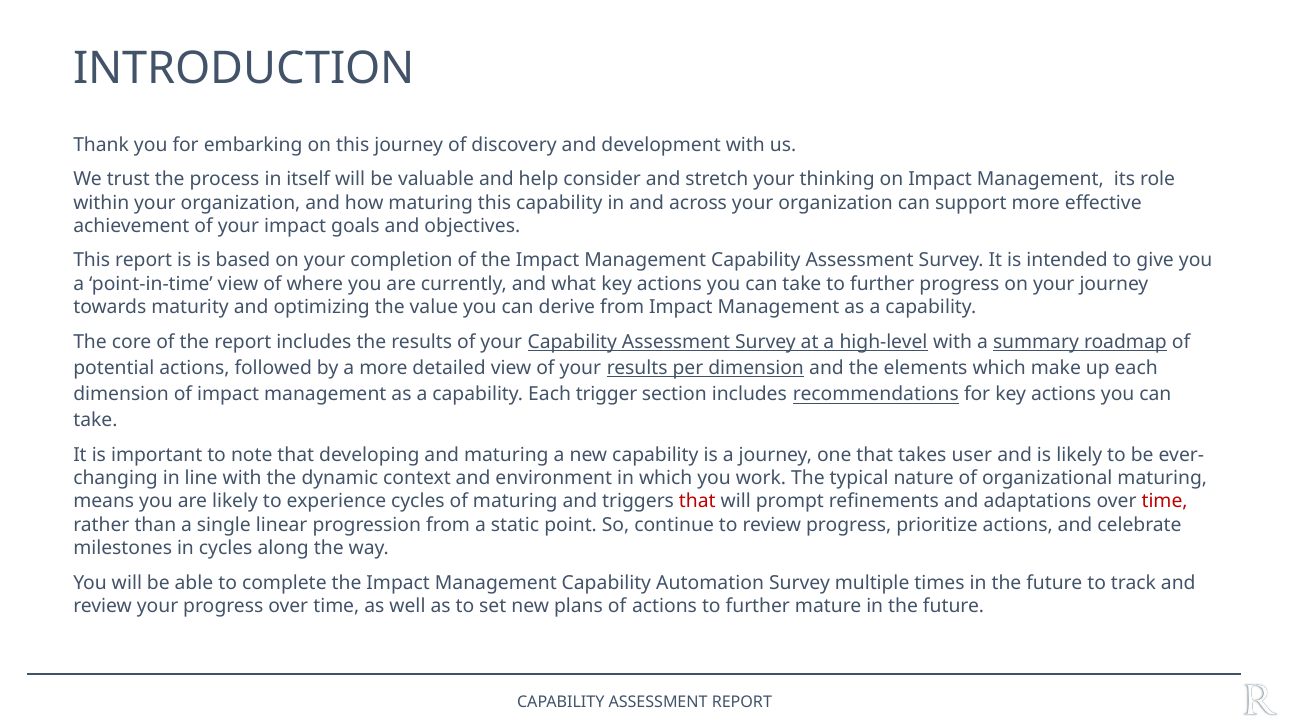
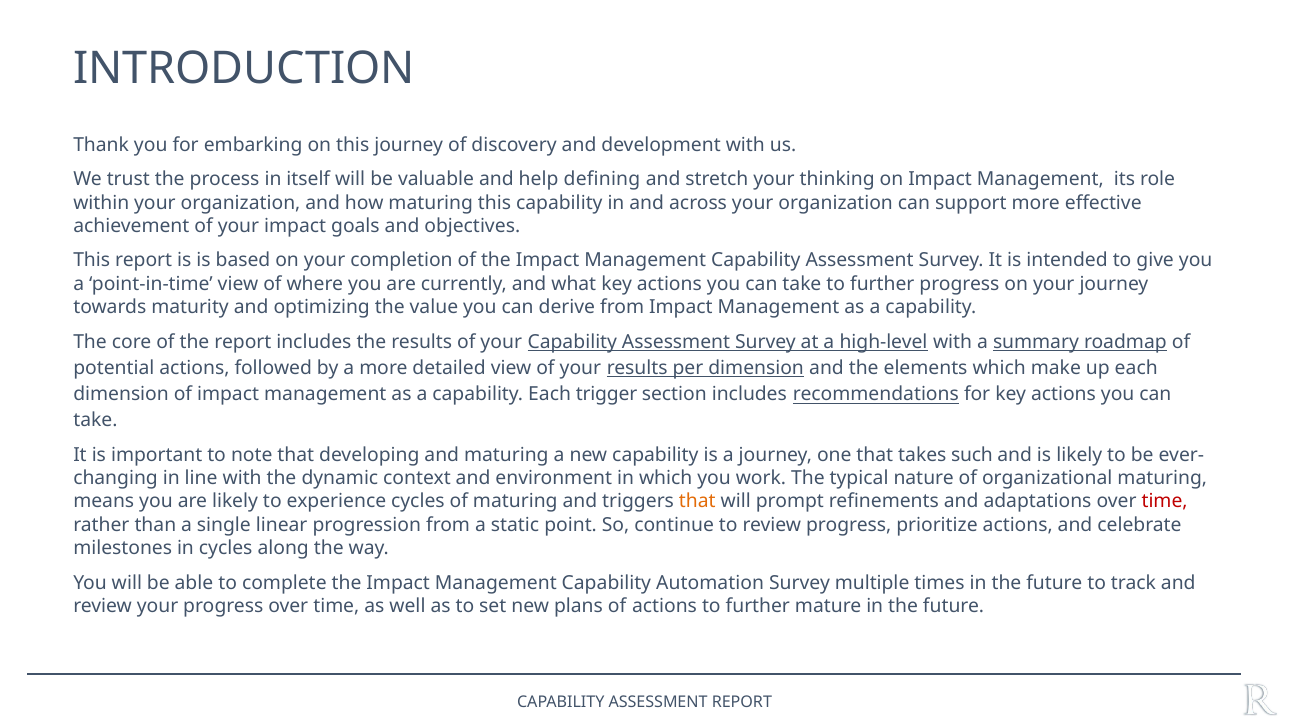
consider: consider -> defining (602, 180)
user: user -> such (972, 455)
that colour: red -> orange (697, 502)
